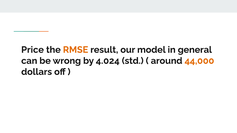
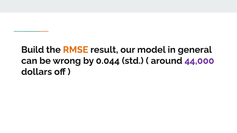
Price: Price -> Build (33, 50)
4.024: 4.024 -> 0.044 (108, 61)
44,000 colour: orange -> purple (199, 61)
